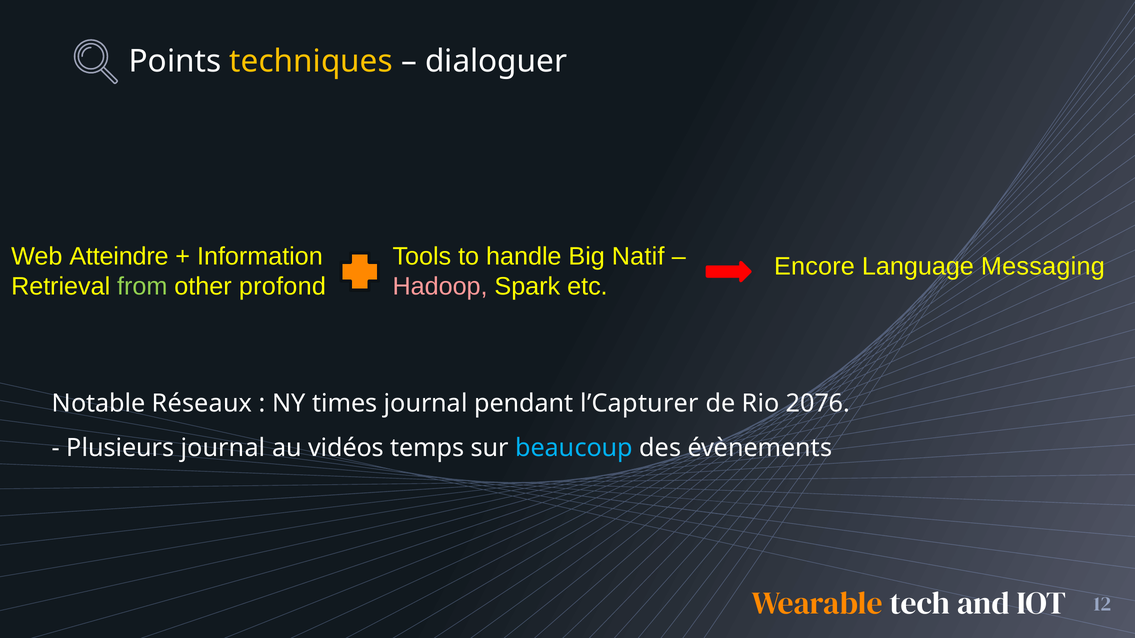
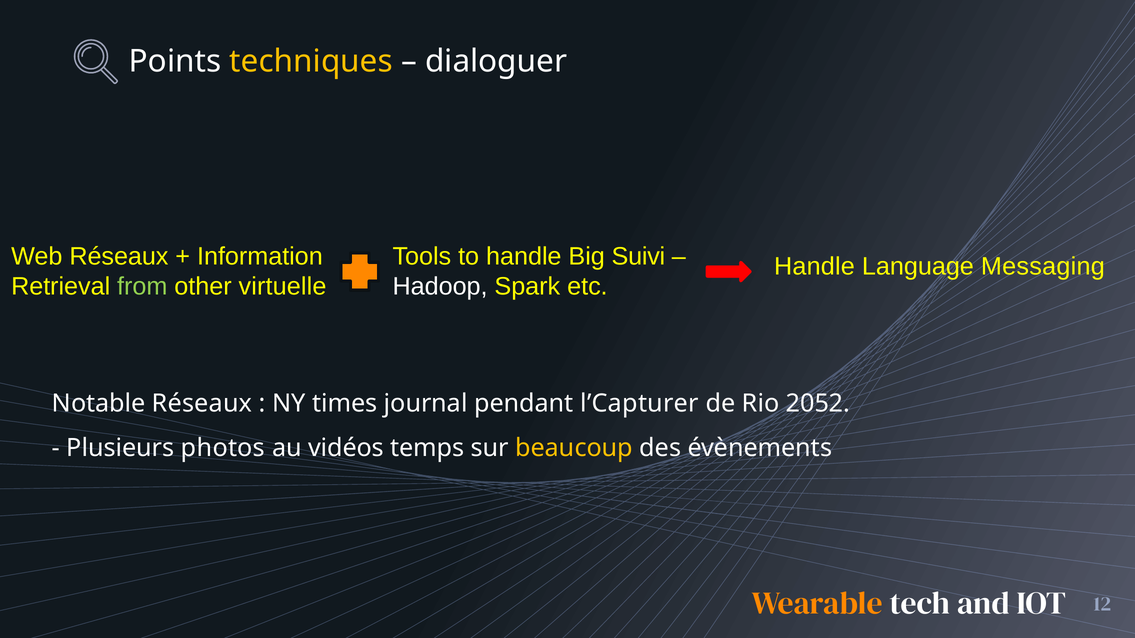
Web Atteindre: Atteindre -> Réseaux (119, 257)
Natif: Natif -> Suivi (638, 257)
Encore: Encore -> Handle (814, 267)
profond: profond -> virtuelle (282, 287)
Hadoop colour: pink -> white (440, 287)
2076: 2076 -> 2052 (818, 404)
Plusieurs journal: journal -> photos (223, 448)
beaucoup colour: light blue -> yellow (574, 448)
